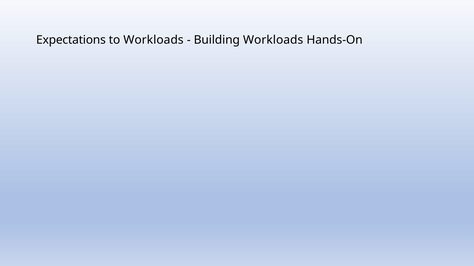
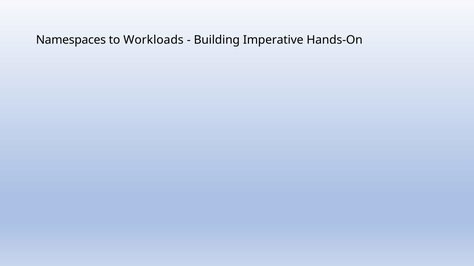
Expectations: Expectations -> Namespaces (71, 40)
Building Workloads: Workloads -> Imperative (273, 40)
